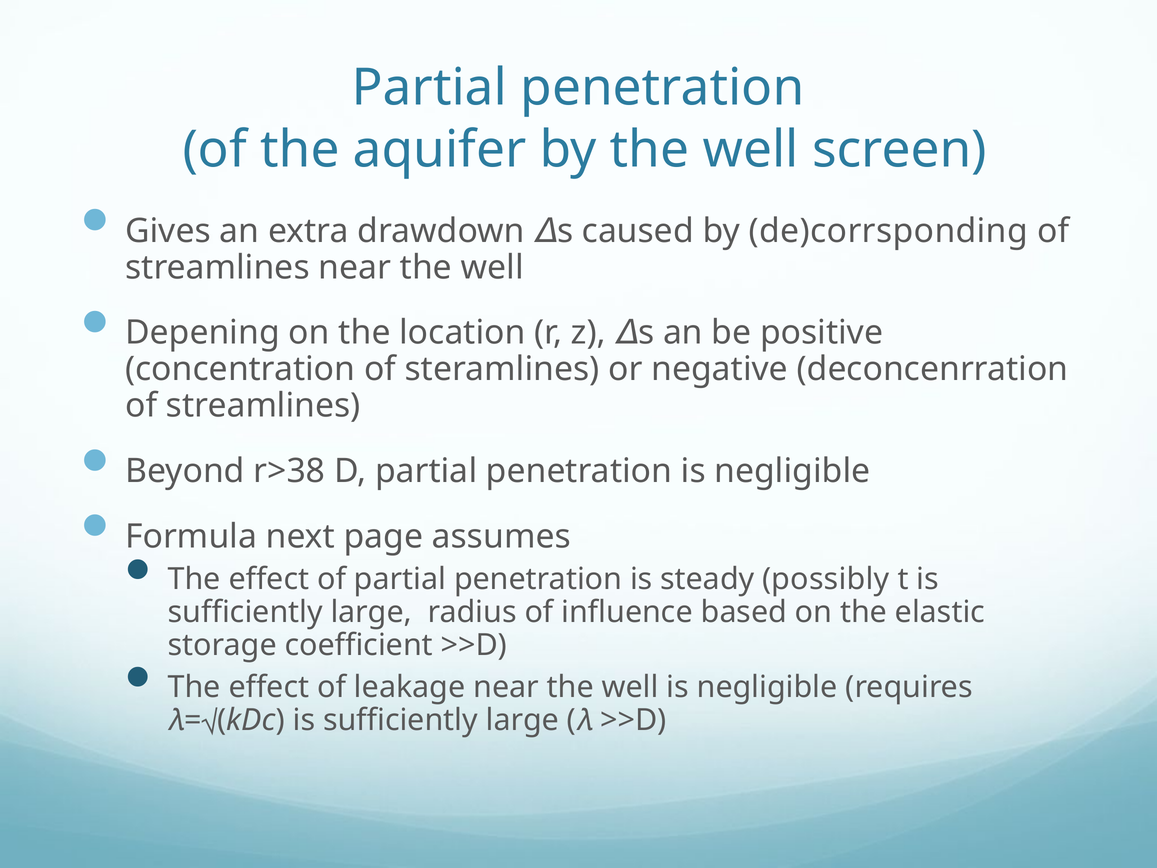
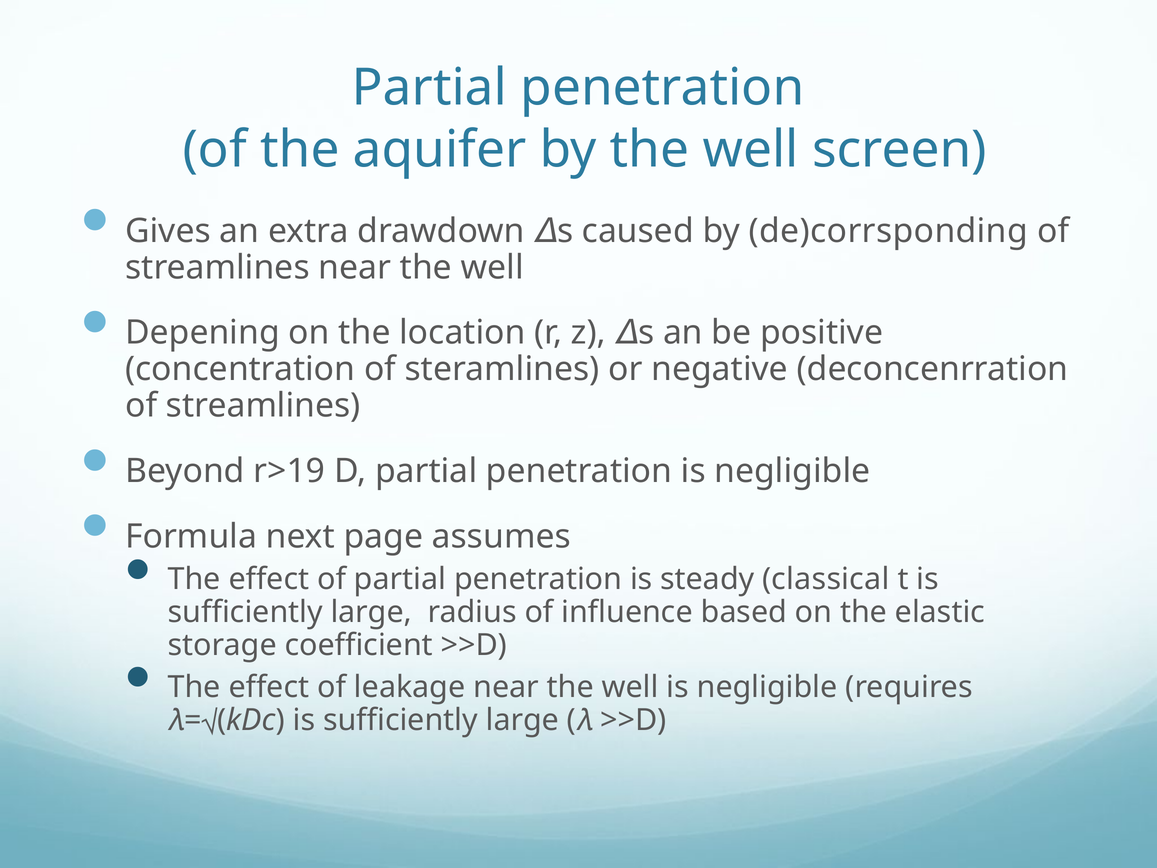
r>38: r>38 -> r>19 (289, 471)
possibly: possibly -> classical (826, 579)
